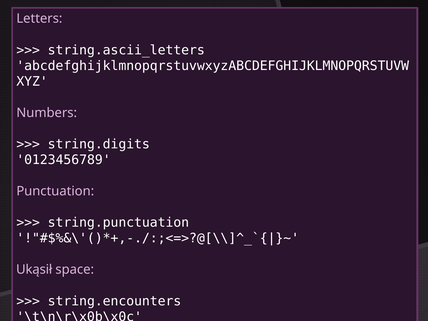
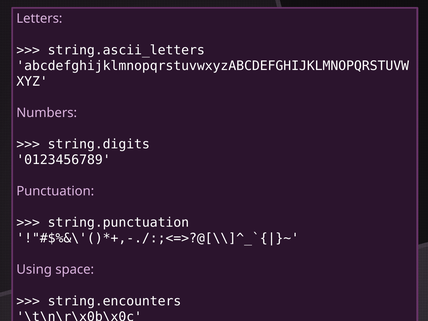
Ukąsił: Ukąsił -> Using (34, 270)
